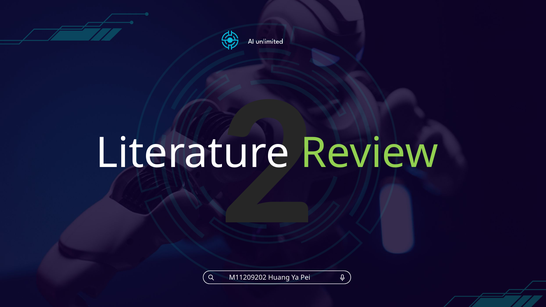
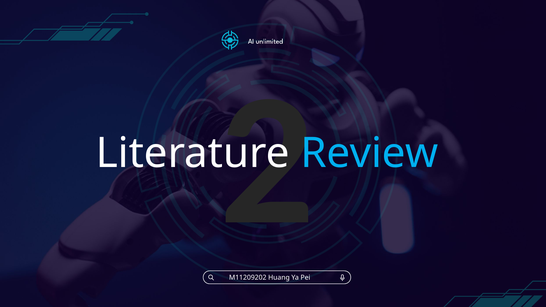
Review colour: light green -> light blue (369, 153)
